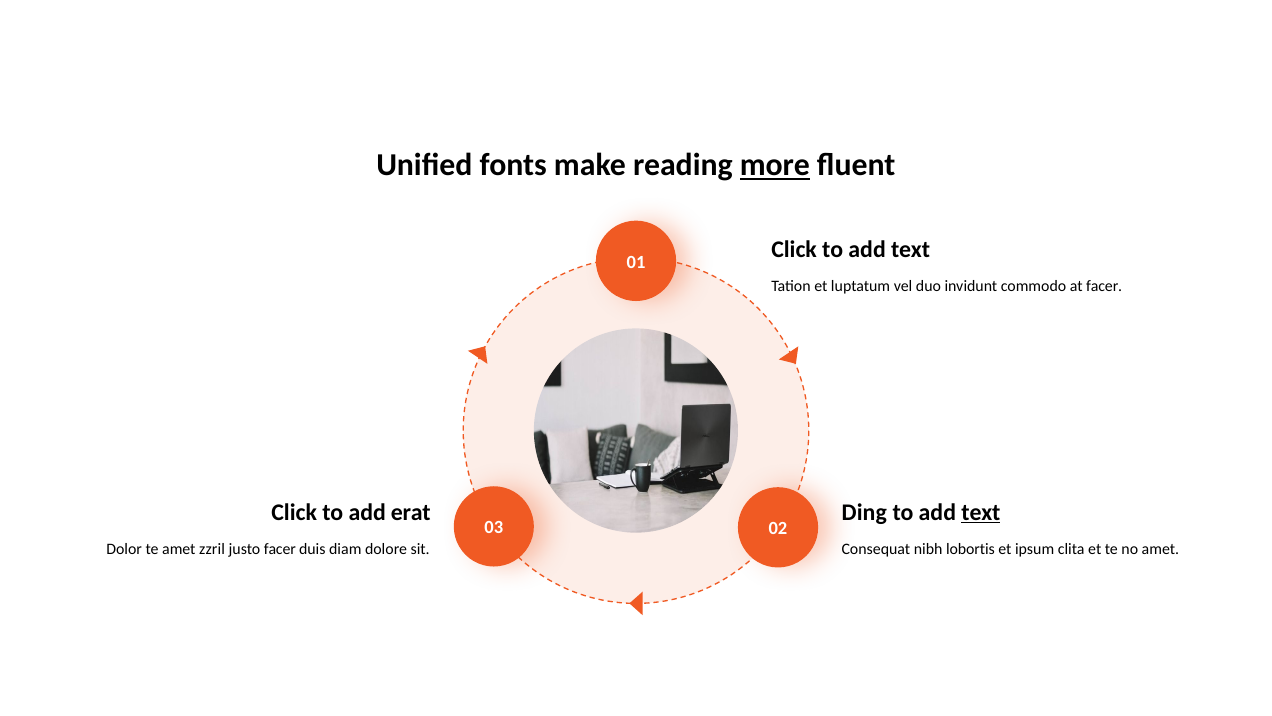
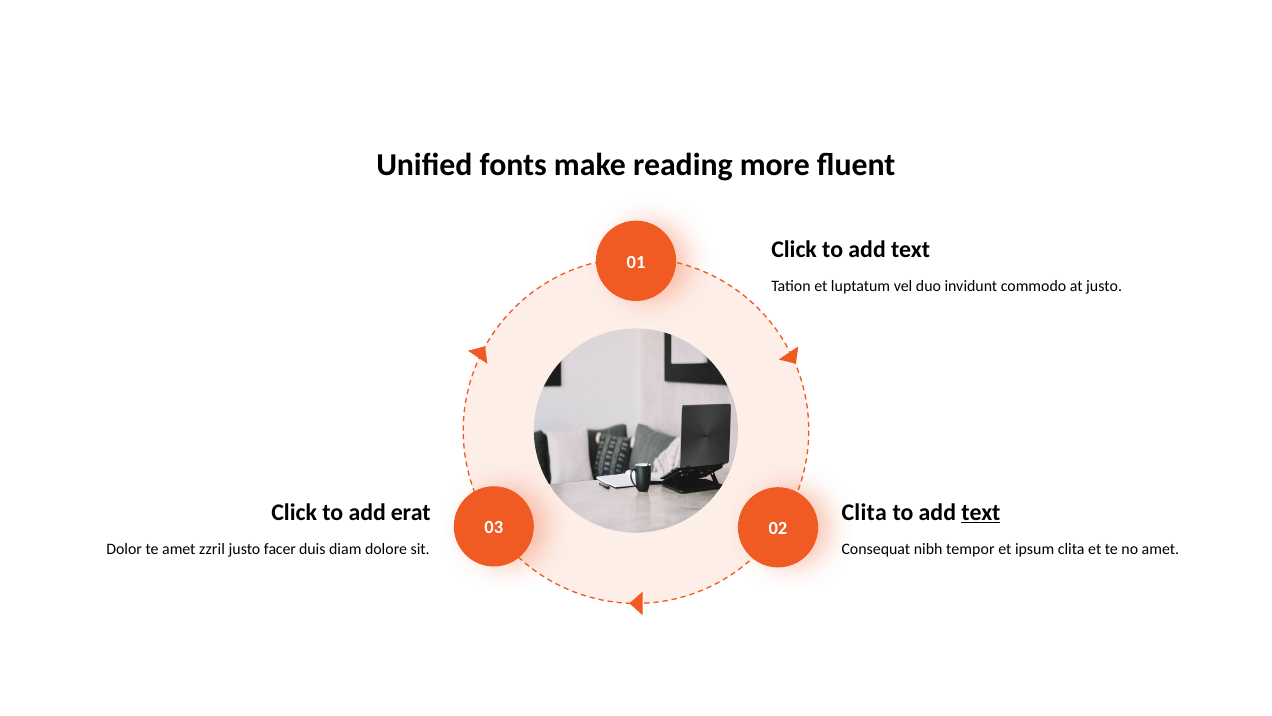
more underline: present -> none (775, 165)
at facer: facer -> justo (1104, 286)
Ding: Ding -> Clita (864, 512)
lobortis: lobortis -> tempor (970, 549)
